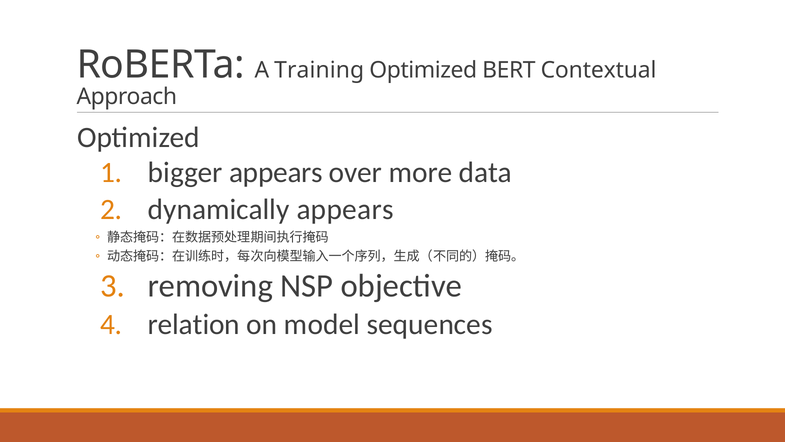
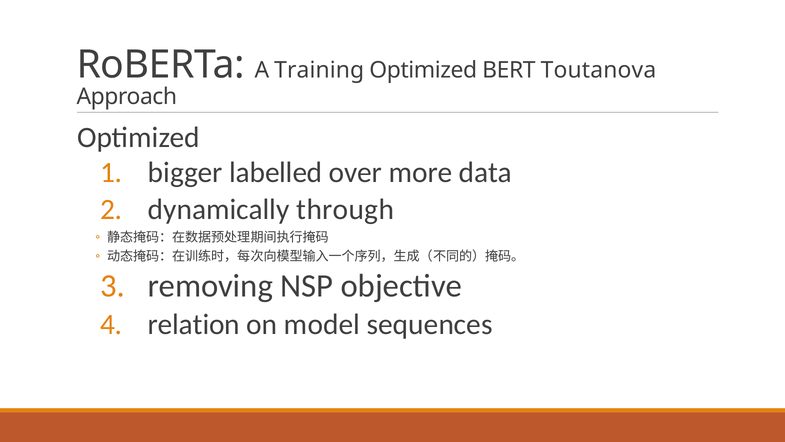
Contextual: Contextual -> Toutanova (598, 70)
bigger appears: appears -> labelled (276, 173)
dynamically appears: appears -> through (345, 209)
